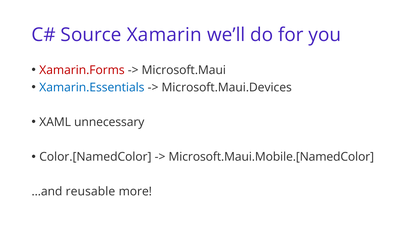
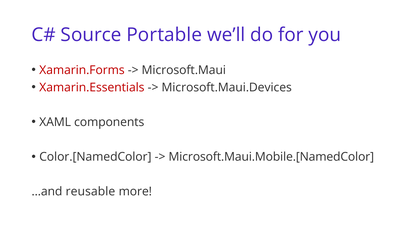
Xamarin: Xamarin -> Portable (164, 35)
Xamarin.Essentials colour: blue -> red (92, 87)
unnecessary: unnecessary -> components (109, 122)
